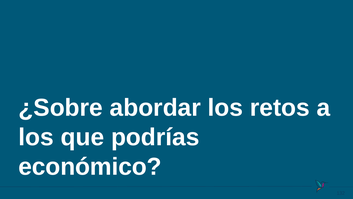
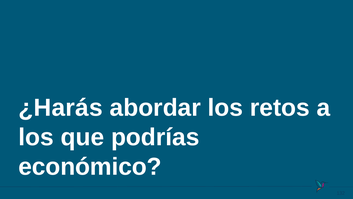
¿Sobre: ¿Sobre -> ¿Harás (61, 108)
